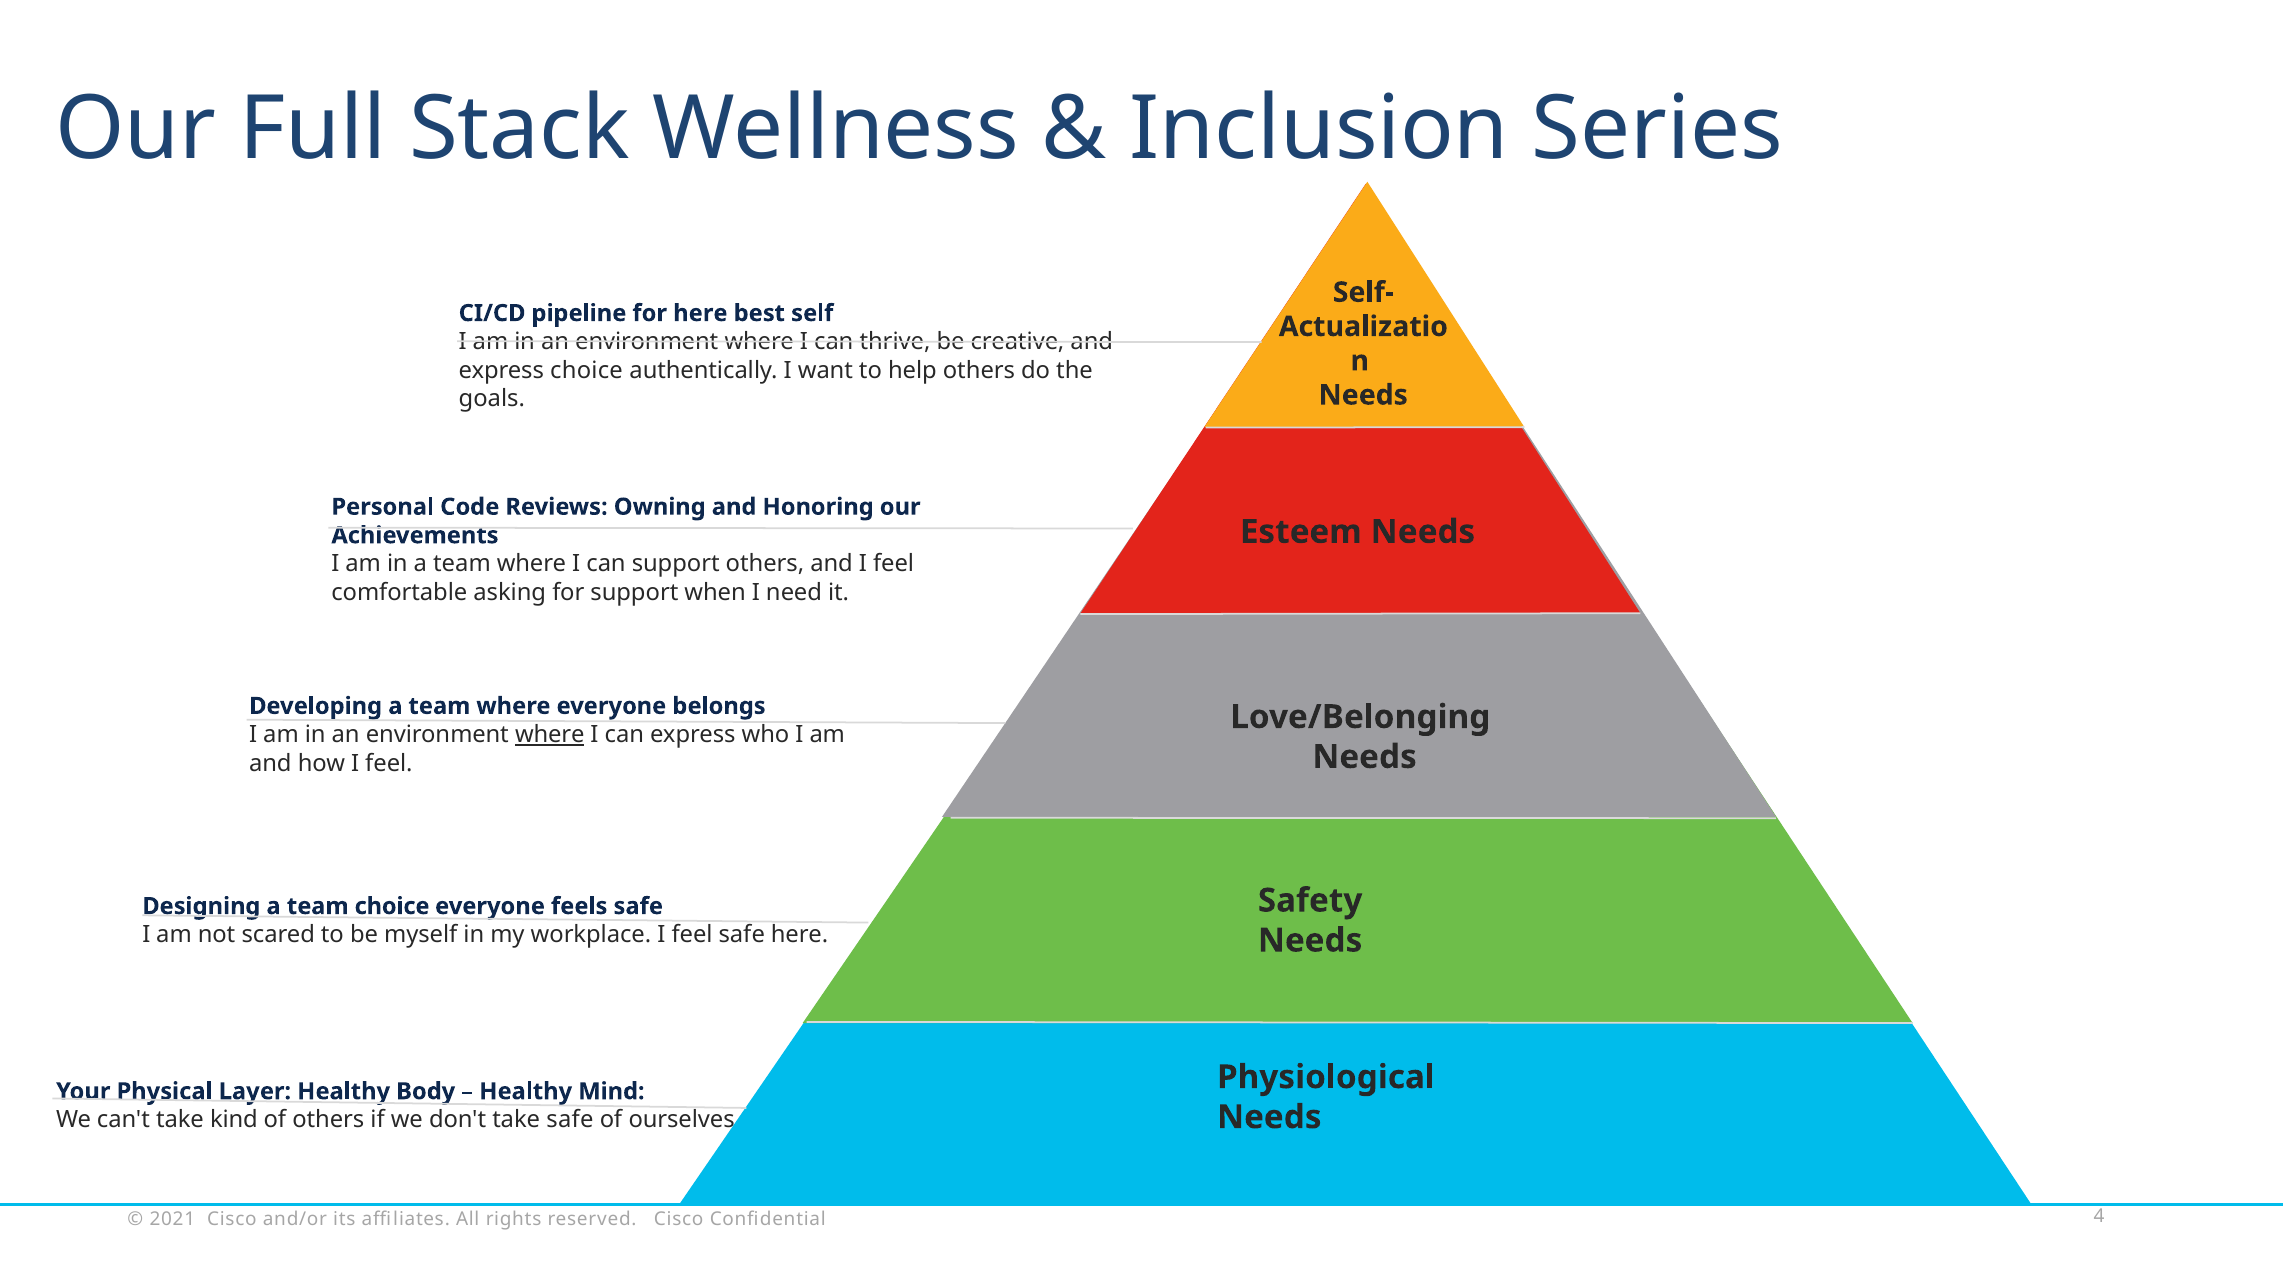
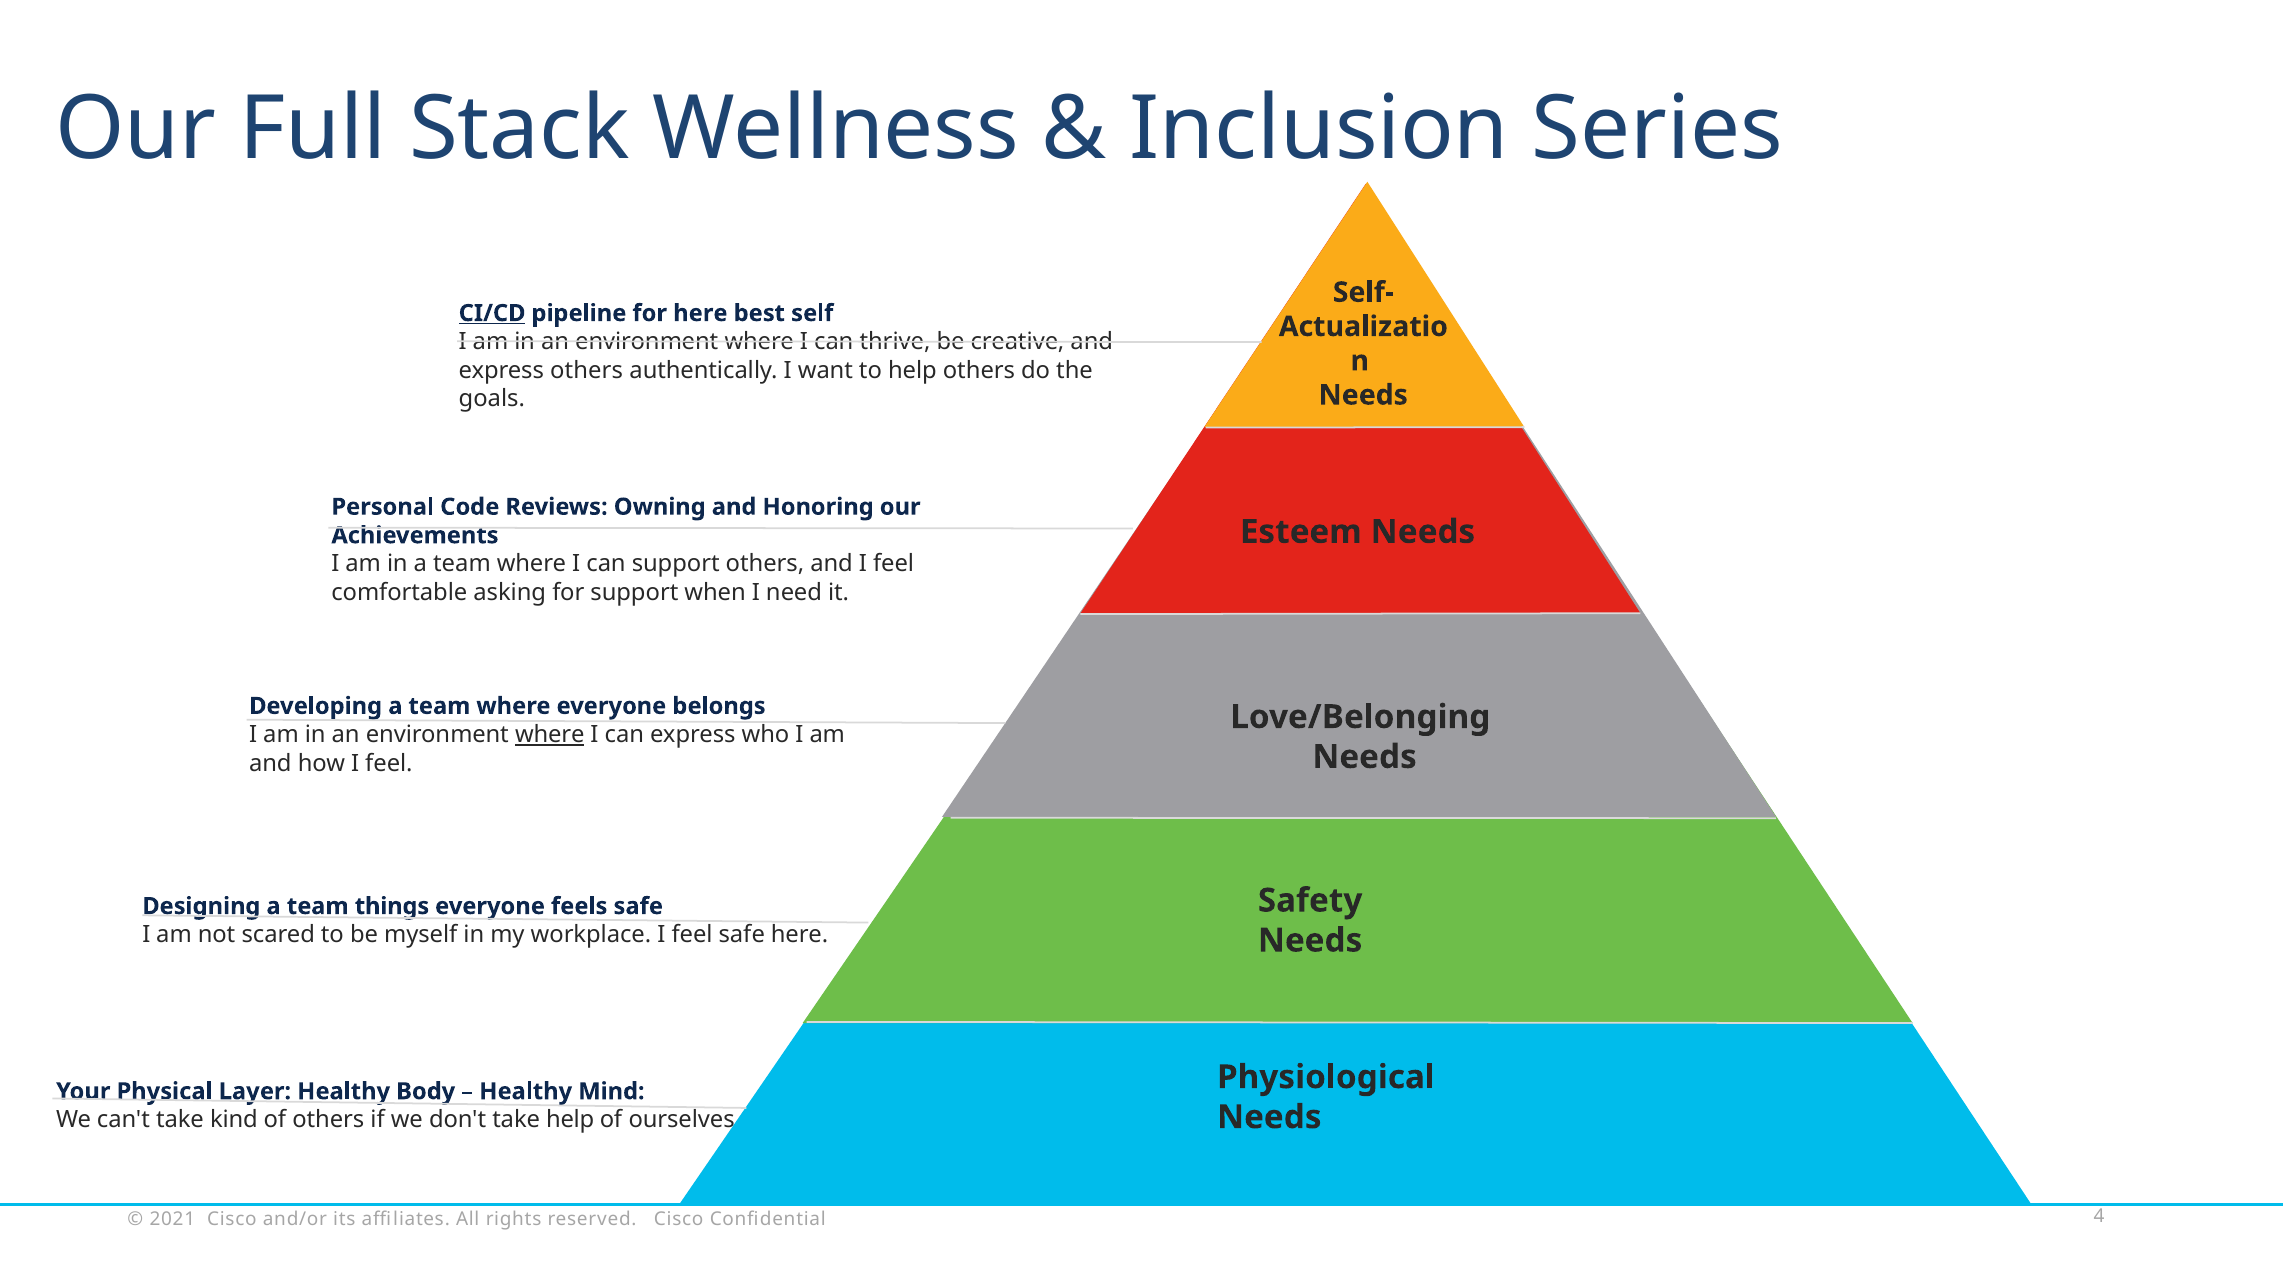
CI/CD underline: none -> present (492, 313)
express choice: choice -> others (587, 370)
team choice: choice -> things (392, 906)
take safe: safe -> help (570, 1120)
